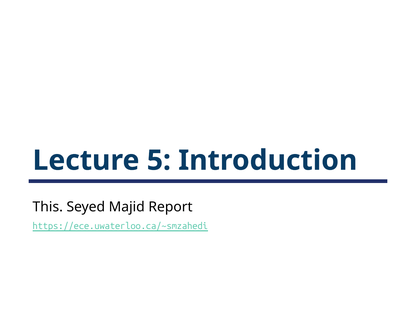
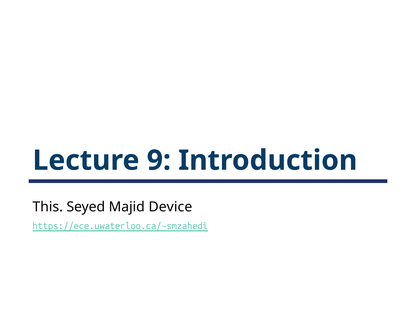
5: 5 -> 9 (159, 160)
Report: Report -> Device (170, 207)
